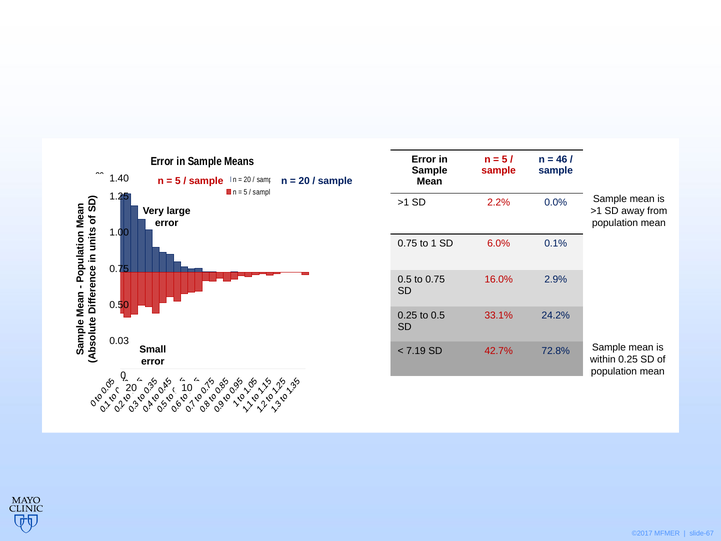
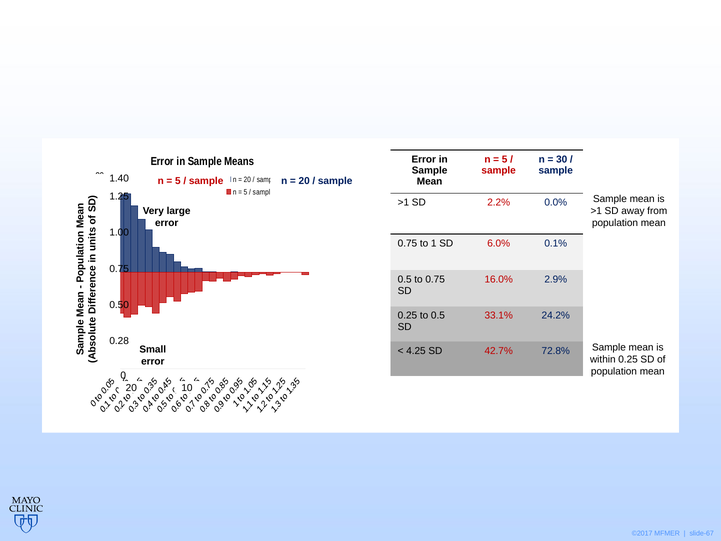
46: 46 -> 30 (562, 159)
0.03: 0.03 -> 0.28 (119, 341)
7.19: 7.19 -> 4.25 (416, 351)
